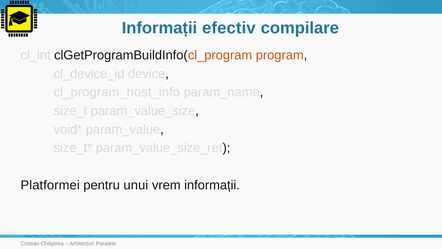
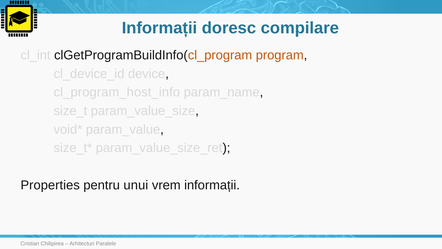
efectiv: efectiv -> doresc (229, 28)
Platformei: Platformei -> Properties (50, 185)
